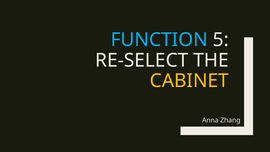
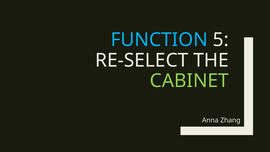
CABINET colour: yellow -> light green (189, 81)
